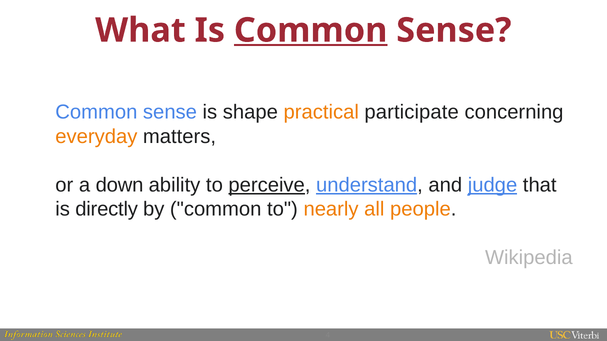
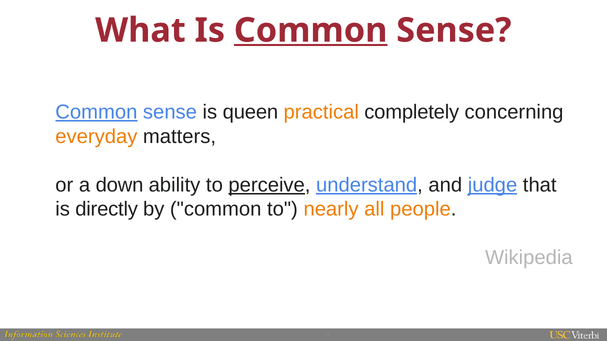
Common underline: none -> present (96, 112)
shape: shape -> queen (250, 112)
participate: participate -> completely (412, 112)
